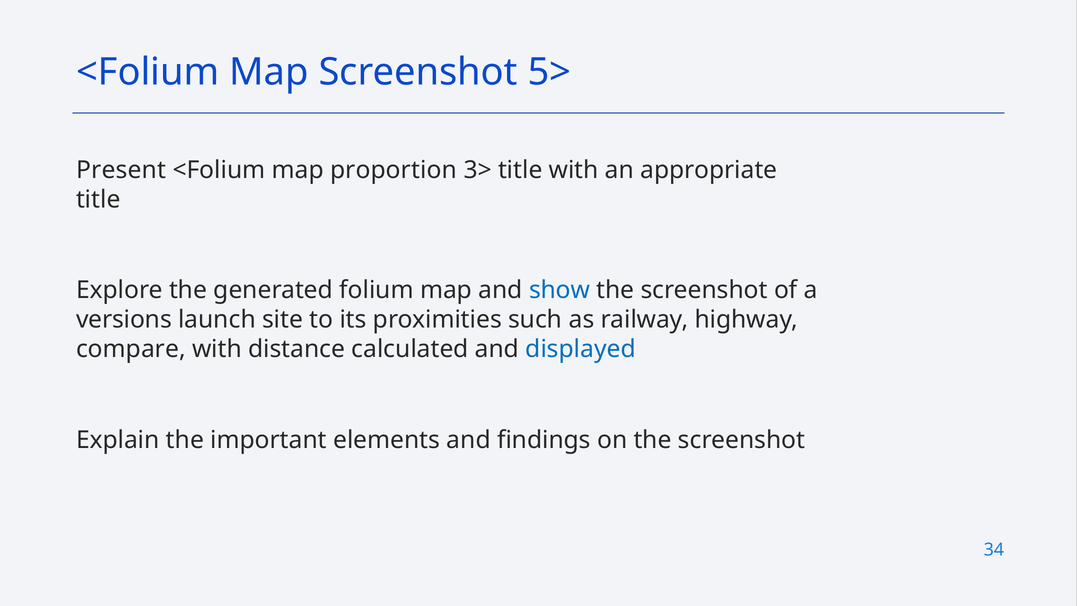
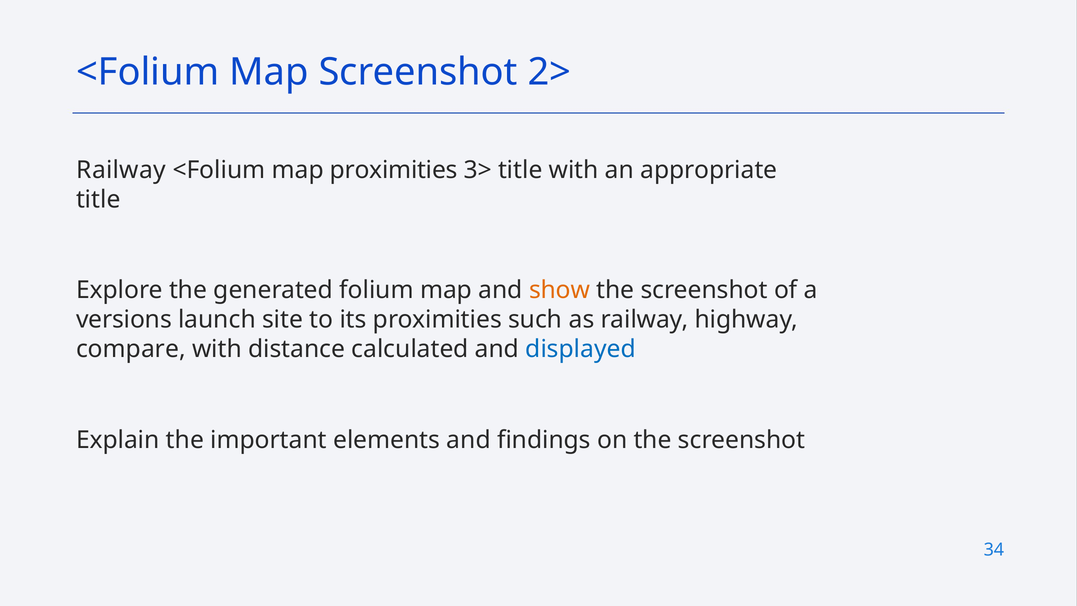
5>: 5> -> 2> (549, 72)
Present: Present -> Railway (121, 170)
map proportion: proportion -> proximities (394, 170)
show colour: blue -> orange (560, 290)
